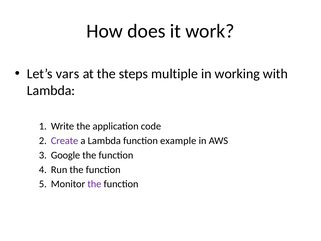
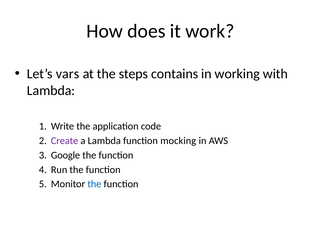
multiple: multiple -> contains (175, 74)
example: example -> mocking (178, 141)
the colour: purple -> blue (94, 184)
